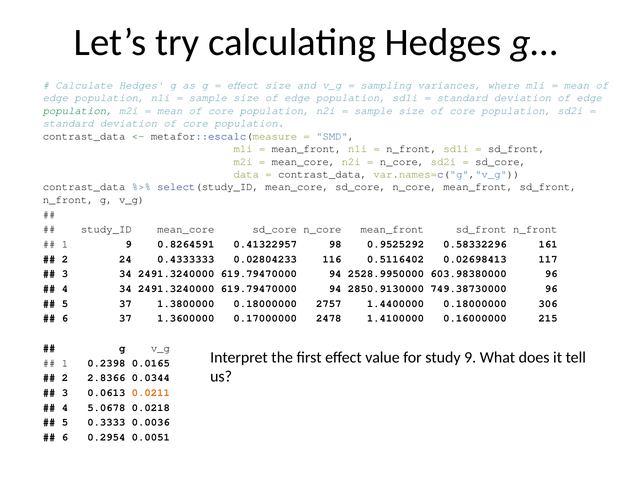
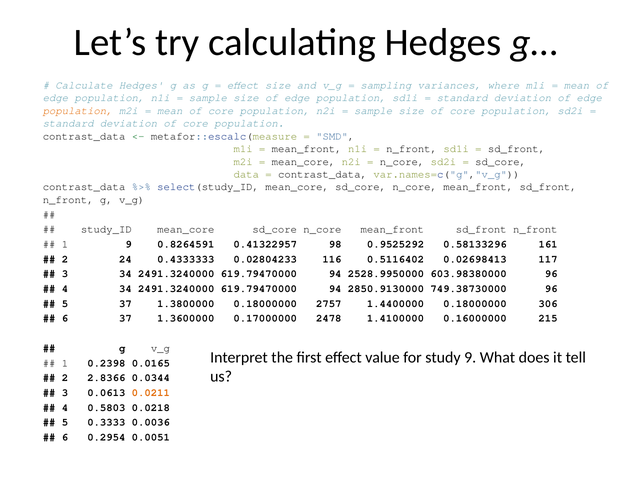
population colour: green -> orange (78, 111)
0.58332296: 0.58332296 -> 0.58133296 (475, 244)
5.0678: 5.0678 -> 0.5803 (106, 408)
